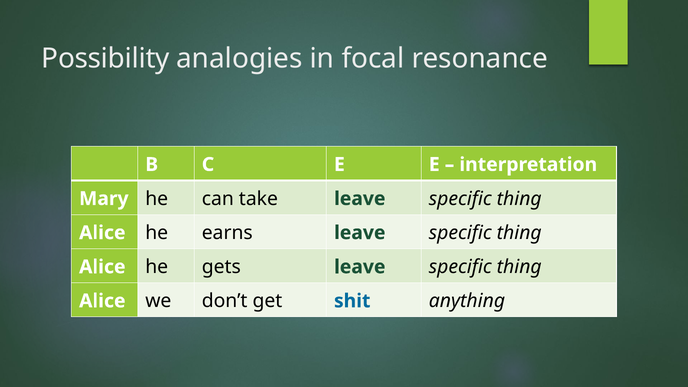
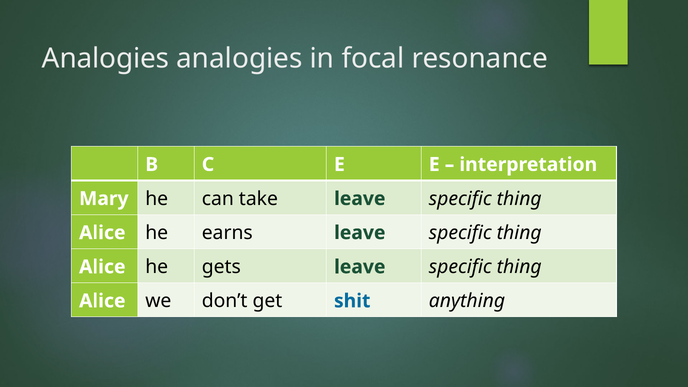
Possibility: Possibility -> Analogies (105, 59)
